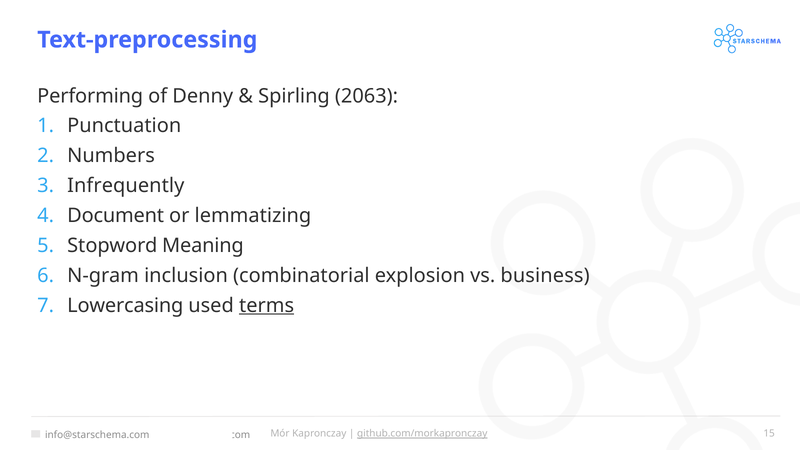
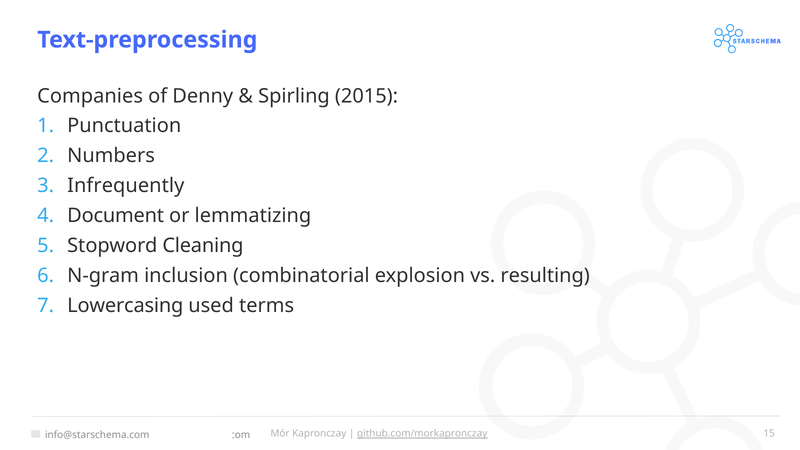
Performing: Performing -> Companies (90, 96)
2063: 2063 -> 2015 (367, 96)
Meaning: Meaning -> Cleaning (203, 246)
business: business -> resulting (545, 275)
terms underline: present -> none (267, 305)
